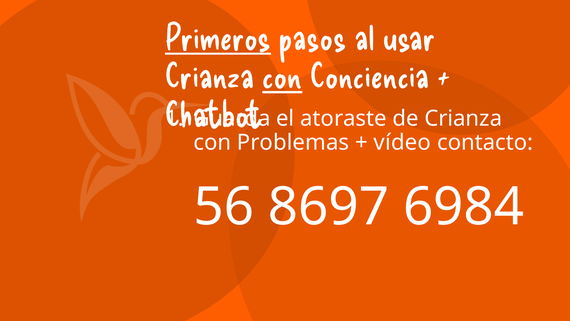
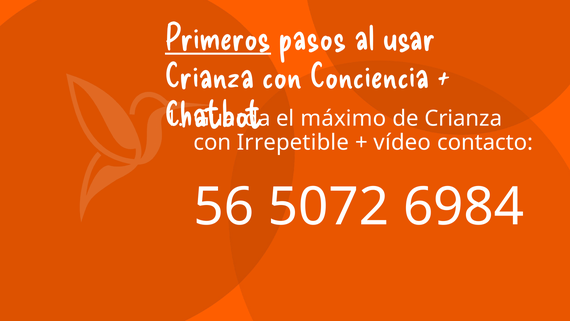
con underline: present -> none (282, 77)
atoraste: atoraste -> máximo (343, 118)
Problemas: Problemas -> Irrepetible (293, 142)
8697: 8697 -> 5072 (329, 207)
